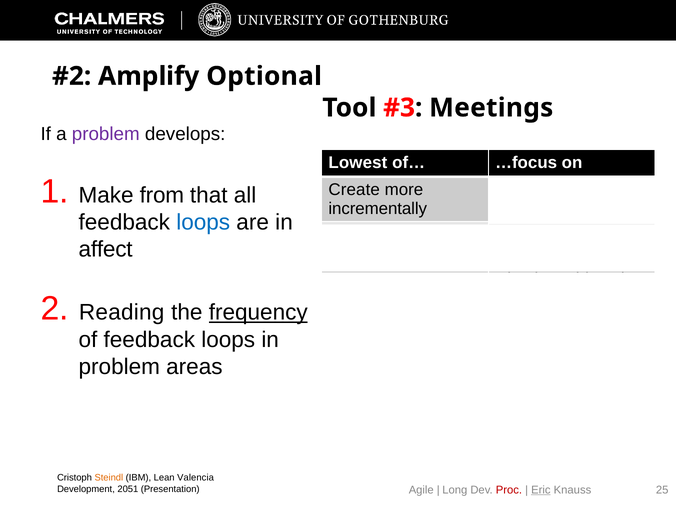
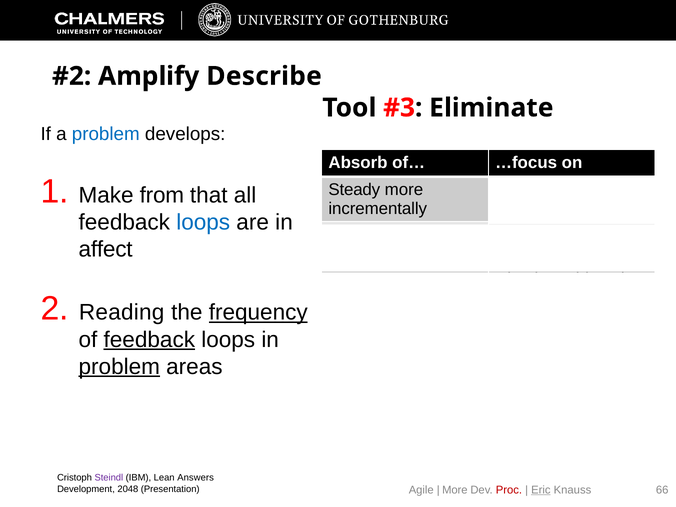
Optional: Optional -> Describe (264, 76)
Meetings: Meetings -> Eliminate (491, 108)
problem colour: purple -> blue (106, 134)
Lowest: Lowest -> Absorb (358, 162)
Create: Create -> Steady (354, 190)
feedback underline: none -> present (149, 340)
problem underline: none -> present (119, 367)
Steindl colour: orange -> purple (109, 478)
Valencia: Valencia -> Answers (196, 478)
2051: 2051 -> 2048 (128, 489)
Long: Long -> More (455, 490)
25: 25 -> 66 (662, 490)
